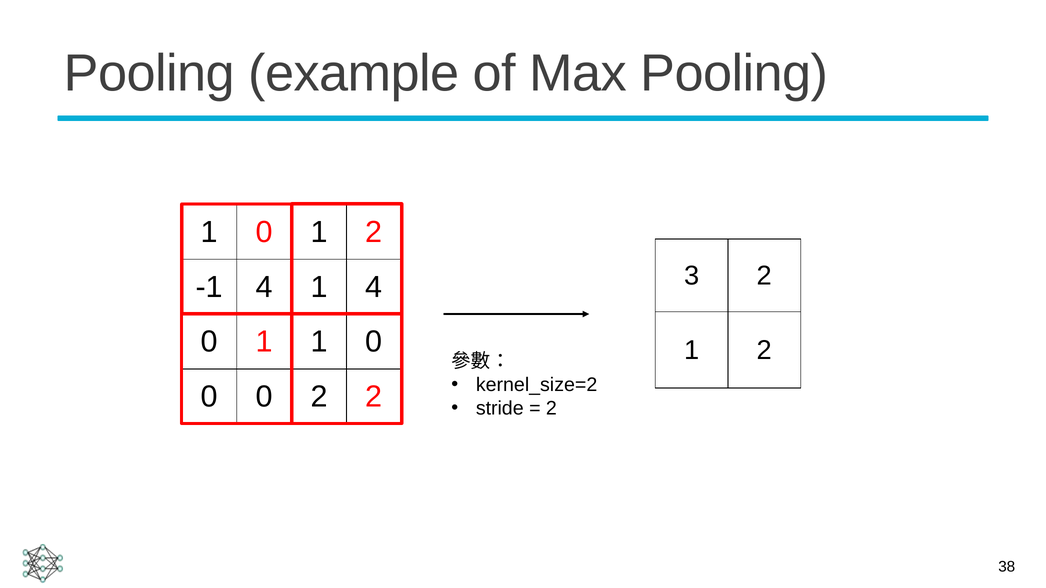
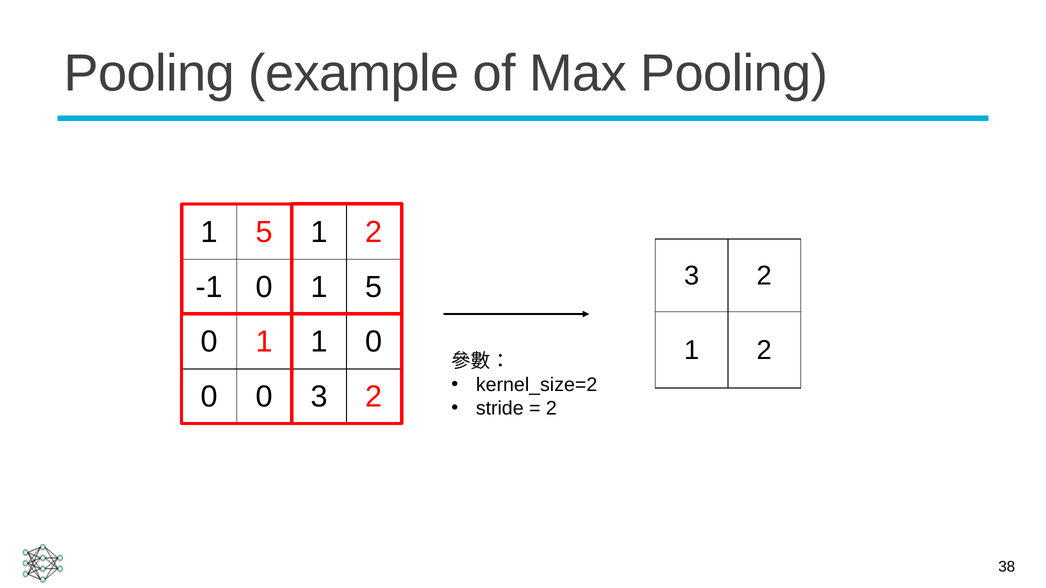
0: 0 -> 5 (264, 232)
-1 4: 4 -> 0 (264, 287)
4: 4 -> 5 (374, 287)
0 2: 2 -> 3 (319, 397)
